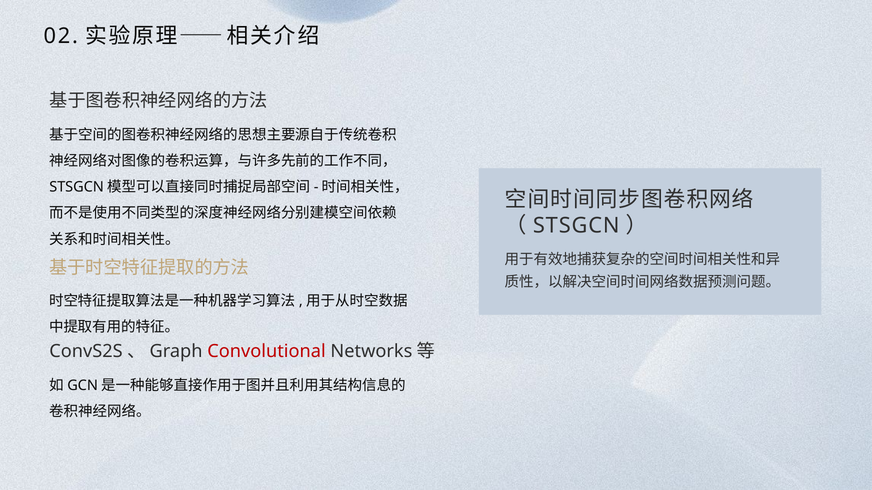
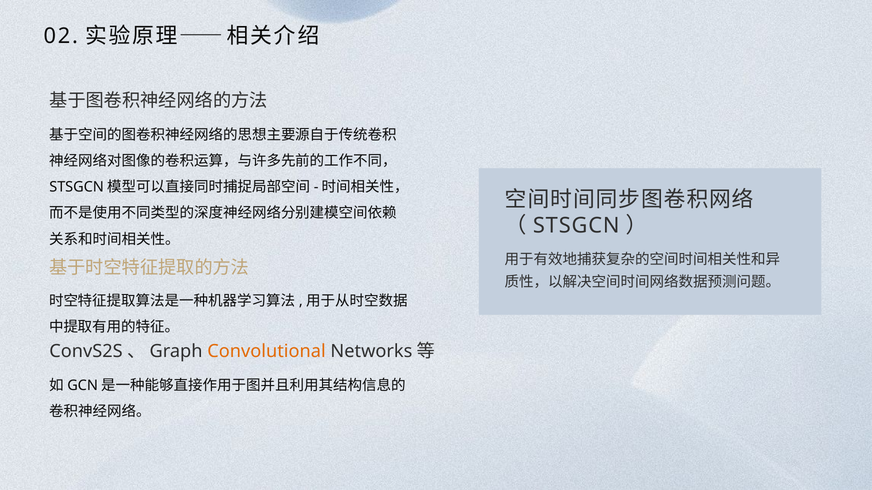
Convolutional colour: red -> orange (267, 352)
